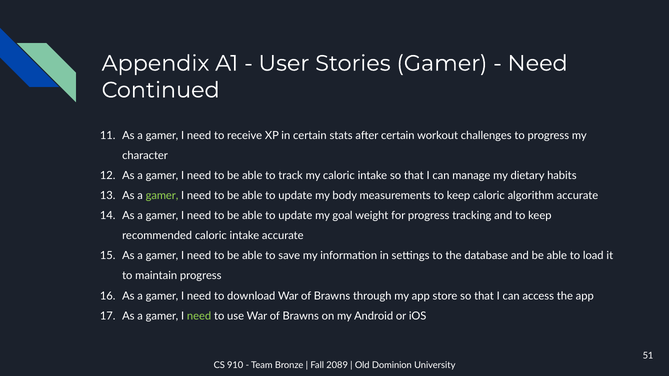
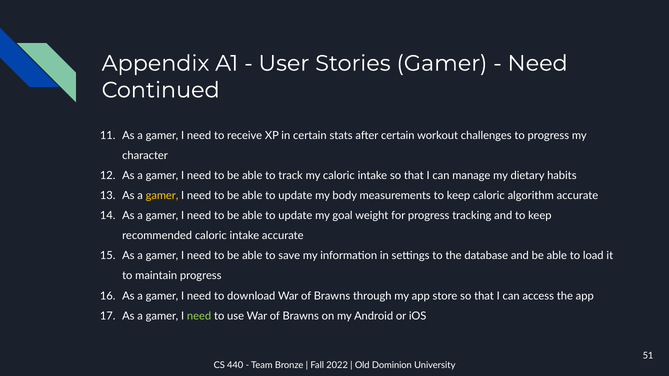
gamer colour: light green -> yellow (162, 196)
910: 910 -> 440 (235, 366)
2089: 2089 -> 2022 (337, 366)
